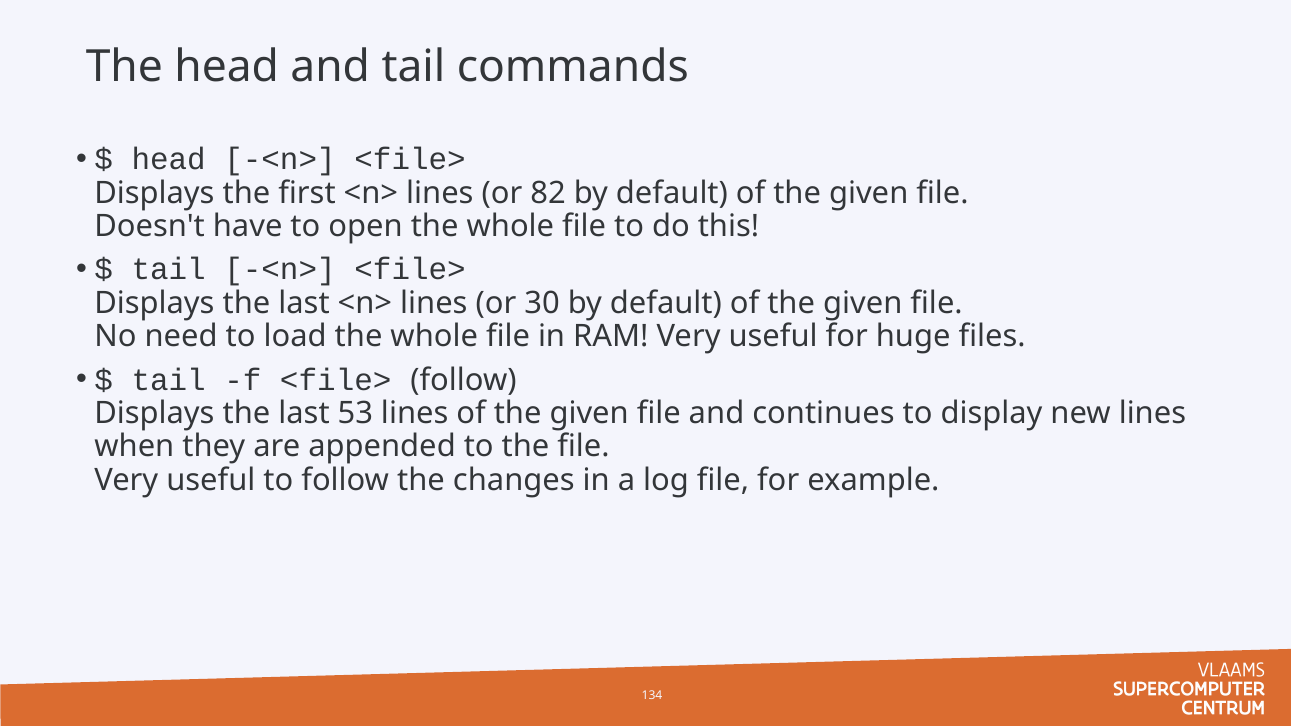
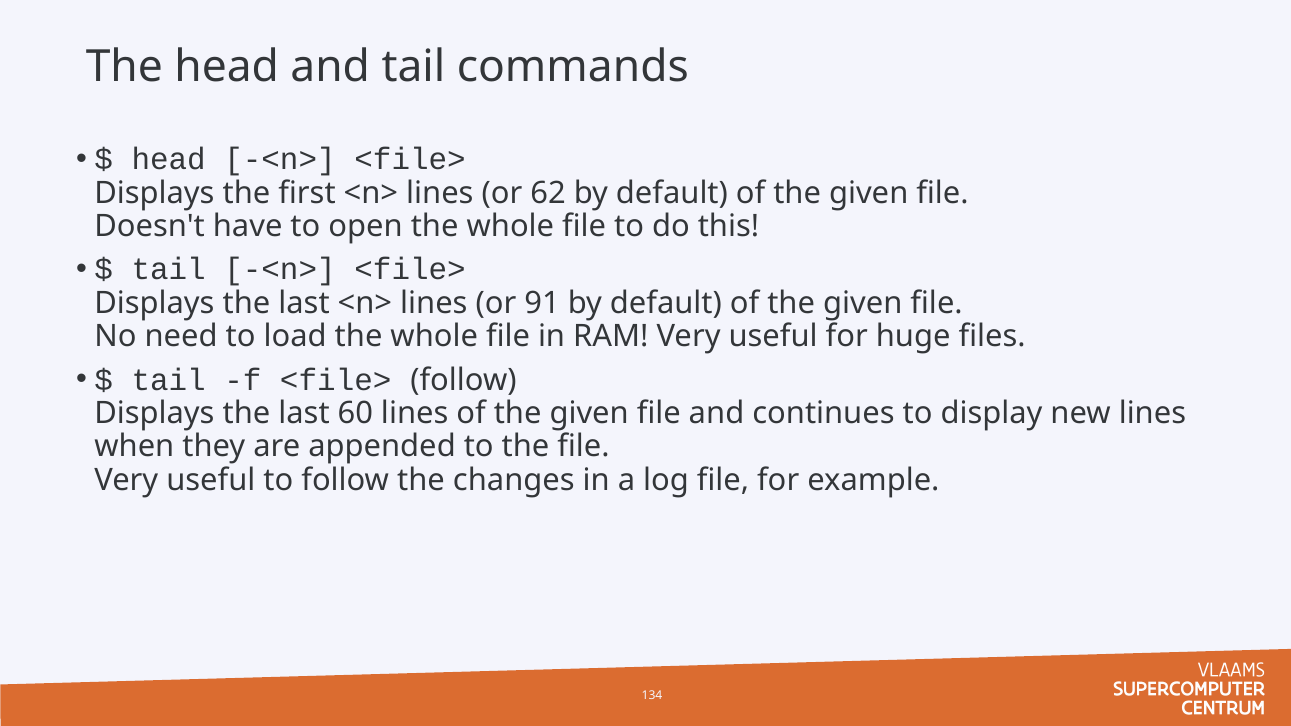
82: 82 -> 62 (548, 193)
30: 30 -> 91 (542, 303)
53: 53 -> 60 (355, 413)
